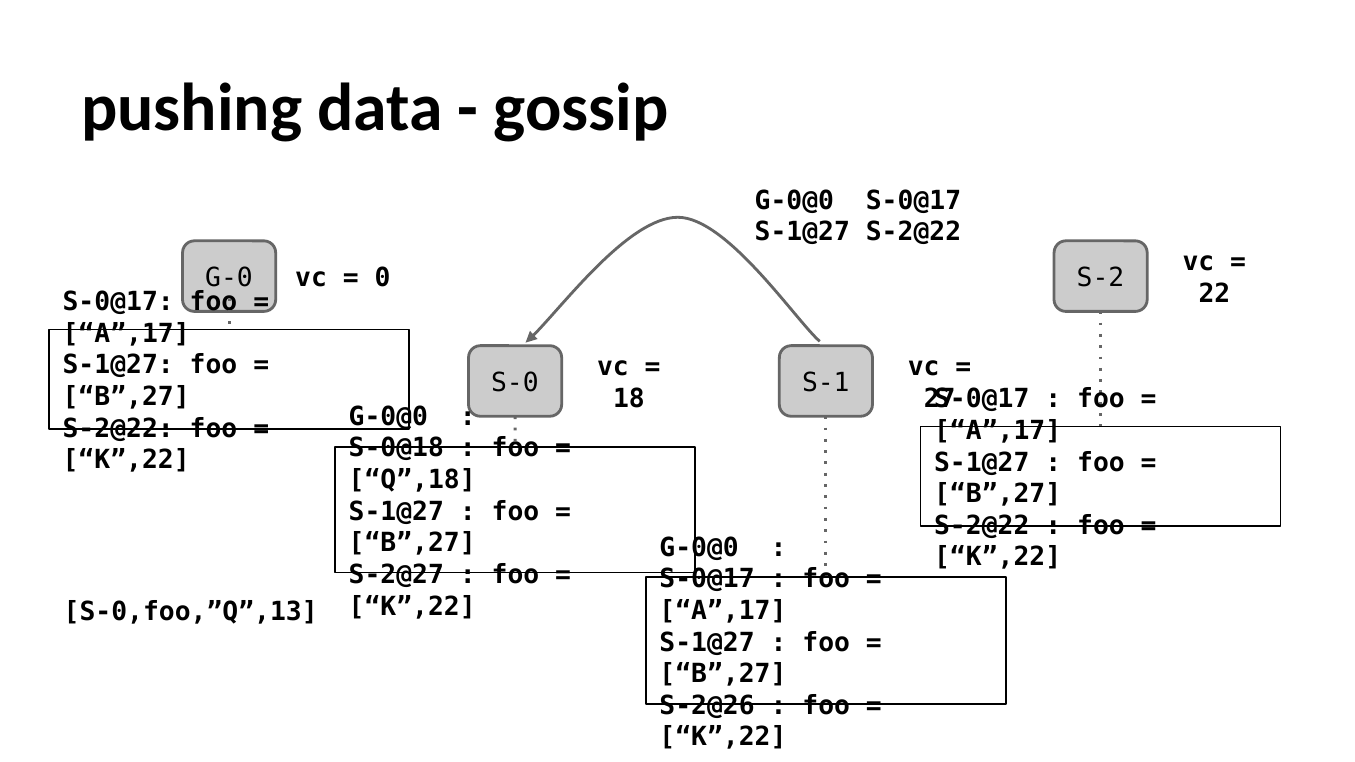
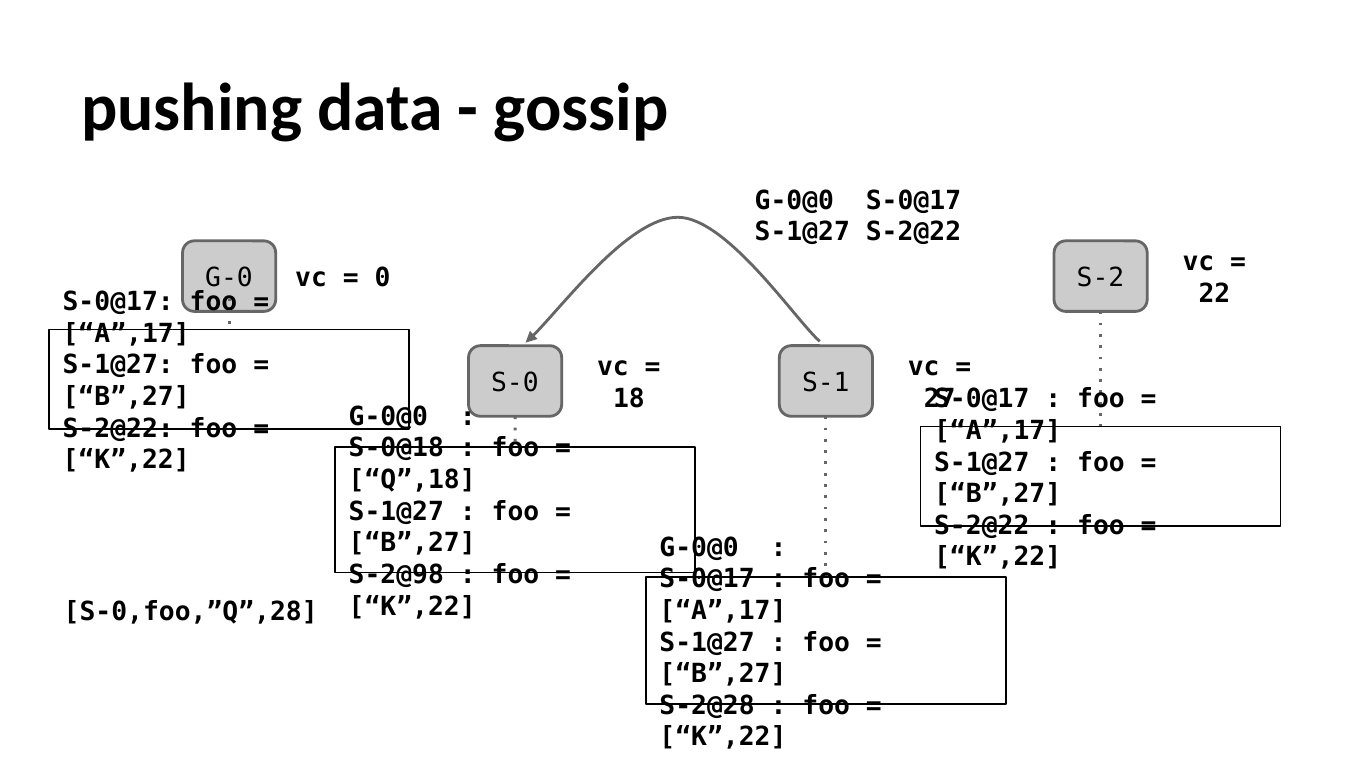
S-2@27: S-2@27 -> S-2@98 (396, 575)
S-0,foo,”Q”,13: S-0,foo,”Q”,13 -> S-0,foo,”Q”,28 (191, 612)
S-2@26: S-2@26 -> S-2@28 (707, 706)
